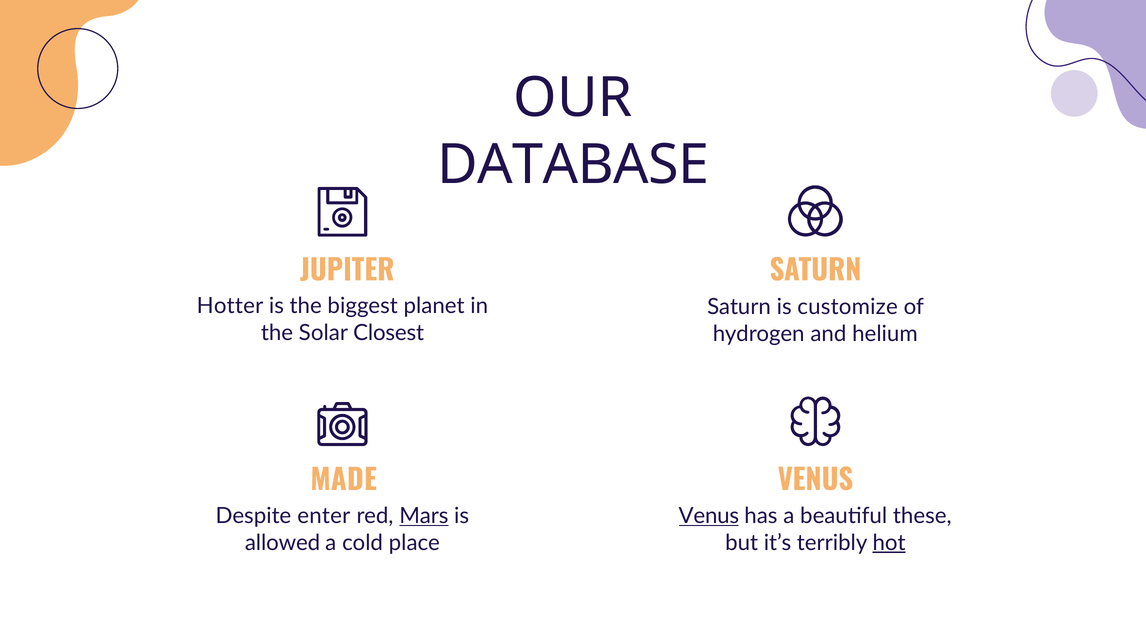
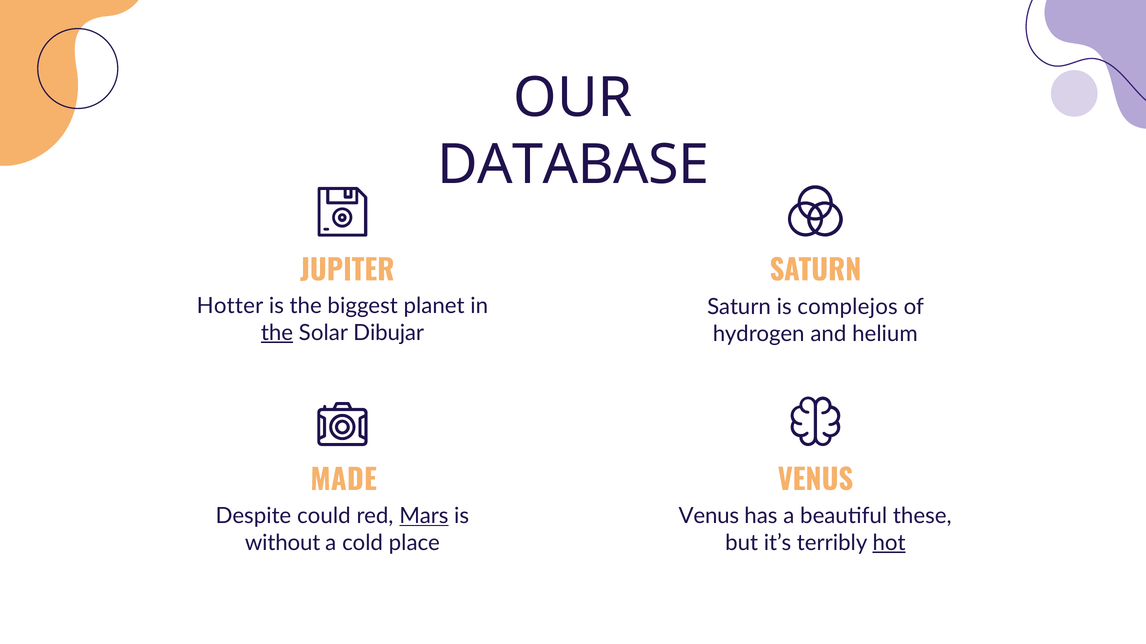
customize: customize -> complejos (848, 307)
the underline: none -> present (277, 333)
Closest: Closest -> Dibujar (389, 333)
enter: enter -> could (324, 516)
Venus underline: present -> none (709, 516)
allowed: allowed -> without (283, 543)
